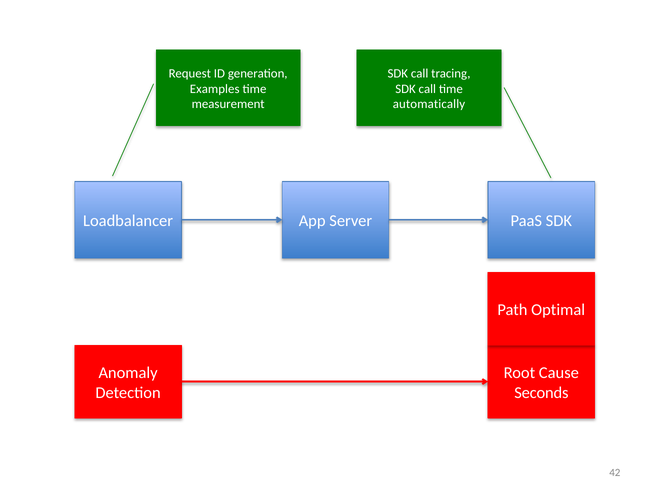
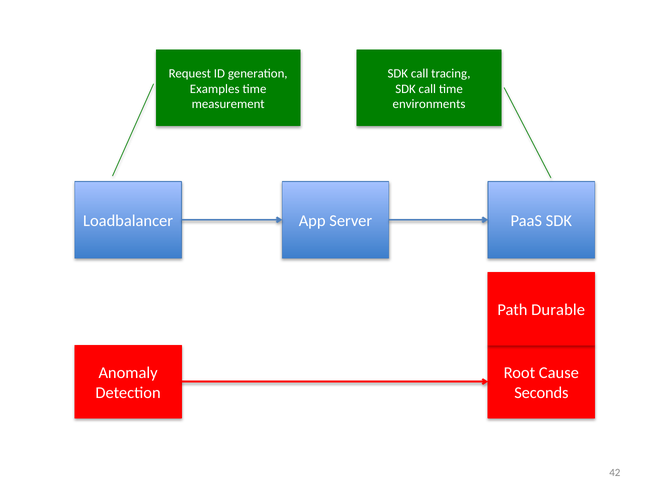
automatically: automatically -> environments (429, 104)
Optimal: Optimal -> Durable (558, 310)
